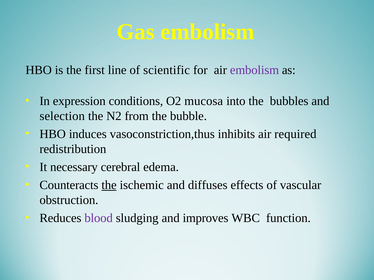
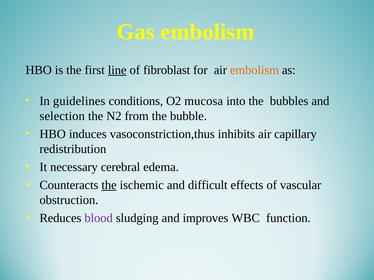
line underline: none -> present (117, 70)
scientific: scientific -> fibroblast (167, 70)
embolism colour: purple -> orange (254, 70)
expression: expression -> guidelines (79, 101)
required: required -> capillary (296, 134)
diffuses: diffuses -> difficult (208, 185)
